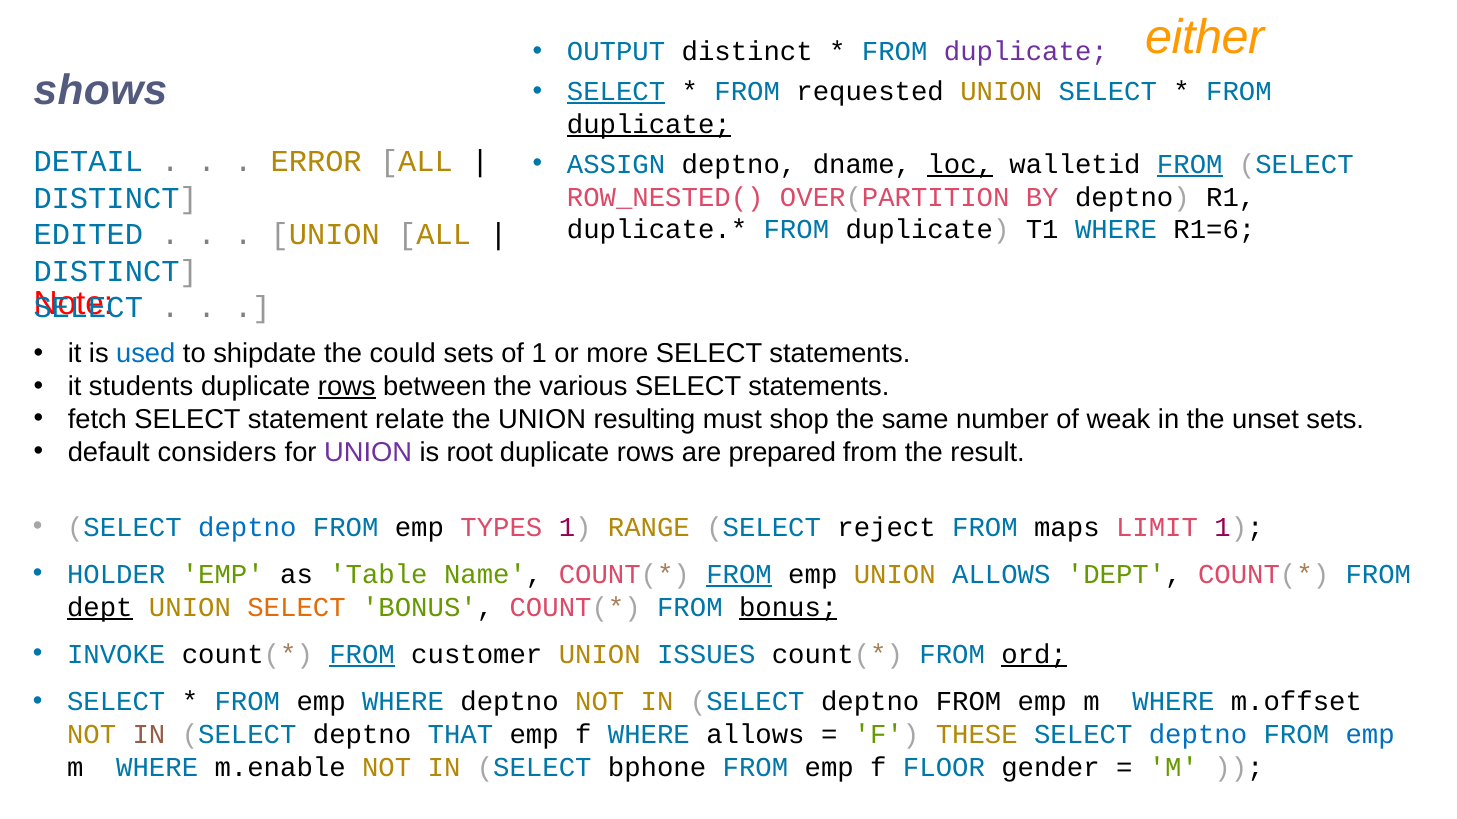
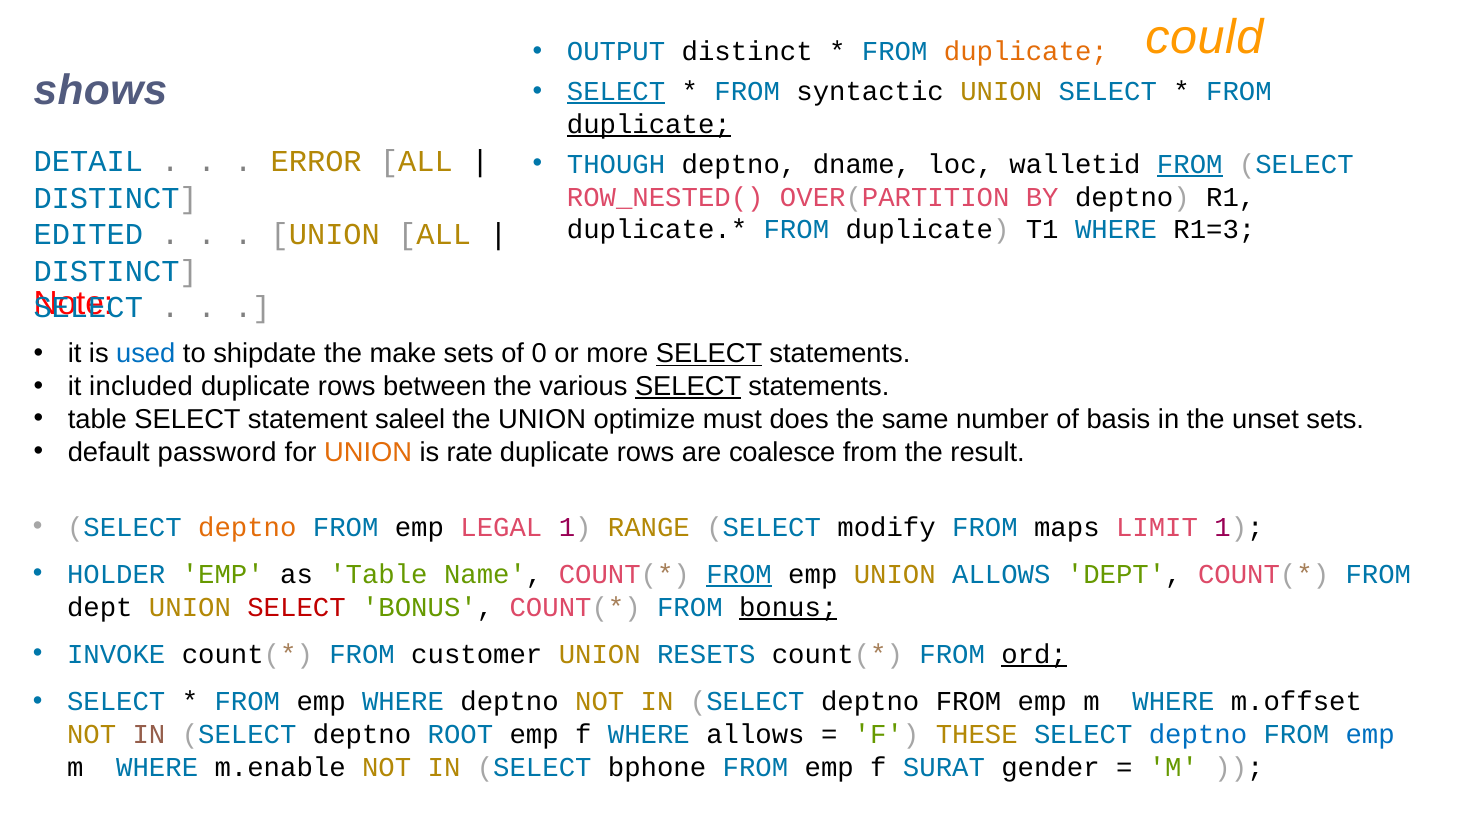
either: either -> could (1204, 38)
duplicate colour: purple -> orange (1026, 52)
requested: requested -> syntactic (870, 92)
ASSIGN: ASSIGN -> THOUGH (616, 164)
loc underline: present -> none (960, 164)
R1=6: R1=6 -> R1=3 (1214, 230)
could: could -> make (403, 354)
of 1: 1 -> 0 (539, 354)
SELECT underline: none -> present (709, 354)
students: students -> included (141, 387)
rows underline: present -> none (347, 387)
SELECT underline: none -> present (688, 387)
fetch: fetch -> table (97, 420)
relate: relate -> saleel (410, 420)
resulting: resulting -> optimize (644, 420)
shop: shop -> does (799, 420)
weak: weak -> basis (1118, 420)
considers: considers -> password (217, 452)
UNION colour: purple -> orange (368, 452)
root: root -> rate (470, 452)
prepared: prepared -> coalesce (782, 452)
deptno colour: blue -> orange (247, 527)
TYPES: TYPES -> LEGAL (501, 527)
reject: reject -> modify (887, 527)
dept underline: present -> none (100, 608)
SELECT colour: orange -> red (297, 608)
FROM underline: present -> none (362, 655)
ISSUES: ISSUES -> RESETS (706, 655)
THAT: THAT -> ROOT (460, 735)
FLOOR: FLOOR -> SURAT (944, 768)
